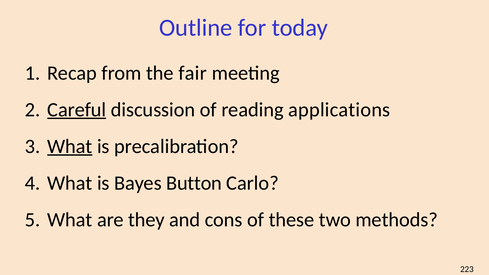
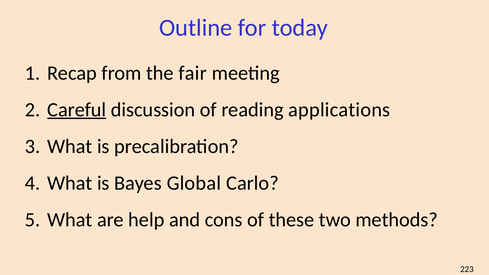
What underline: present -> none (70, 146)
Button: Button -> Global (194, 183)
they: they -> help (146, 220)
